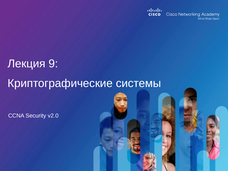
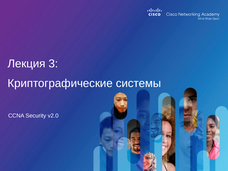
9: 9 -> 3 (53, 64)
